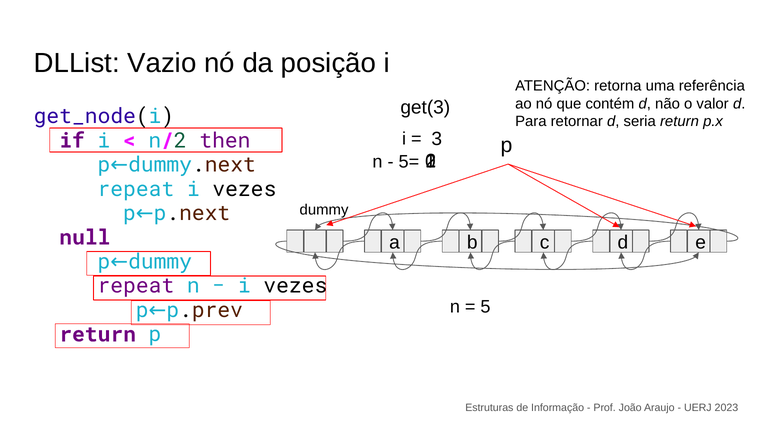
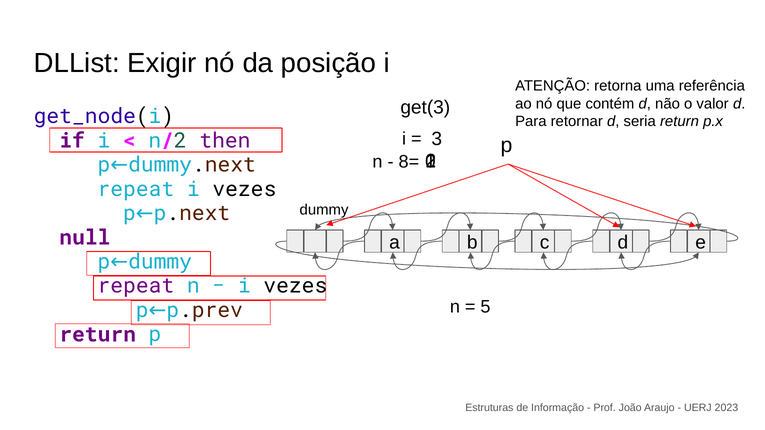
Vazio: Vazio -> Exigir (162, 63)
5=: 5= -> 8= (409, 162)
